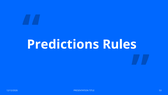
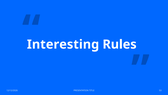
Predictions: Predictions -> Interesting (63, 44)
